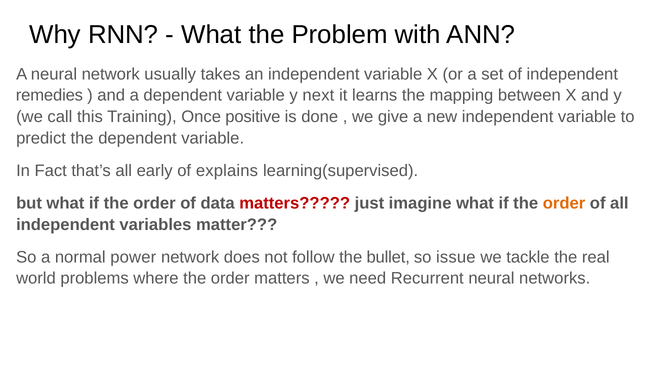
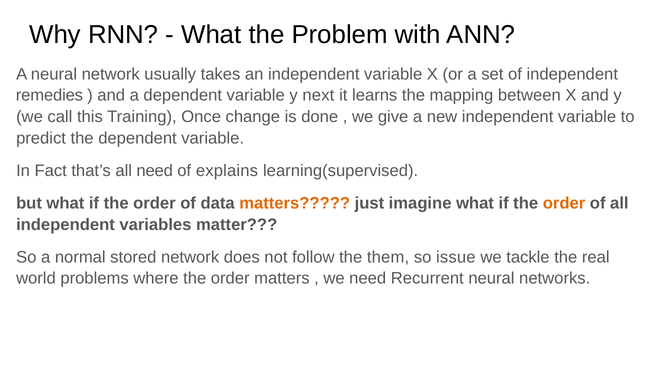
positive: positive -> change (253, 117)
all early: early -> need (155, 171)
matters colour: red -> orange (295, 203)
power: power -> stored (133, 257)
bullet: bullet -> them (388, 257)
